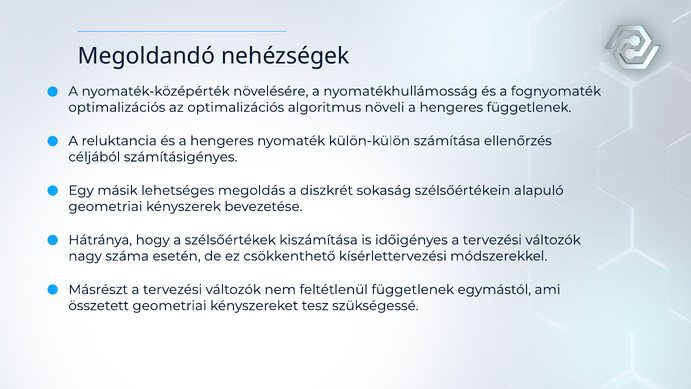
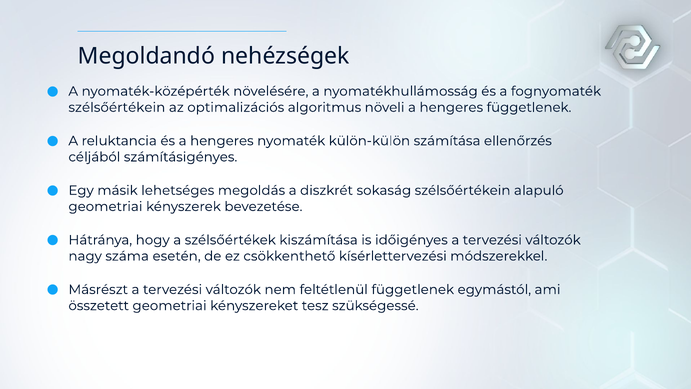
optimalizációs: optimalizációs -> szélsőértékein (117, 107)
